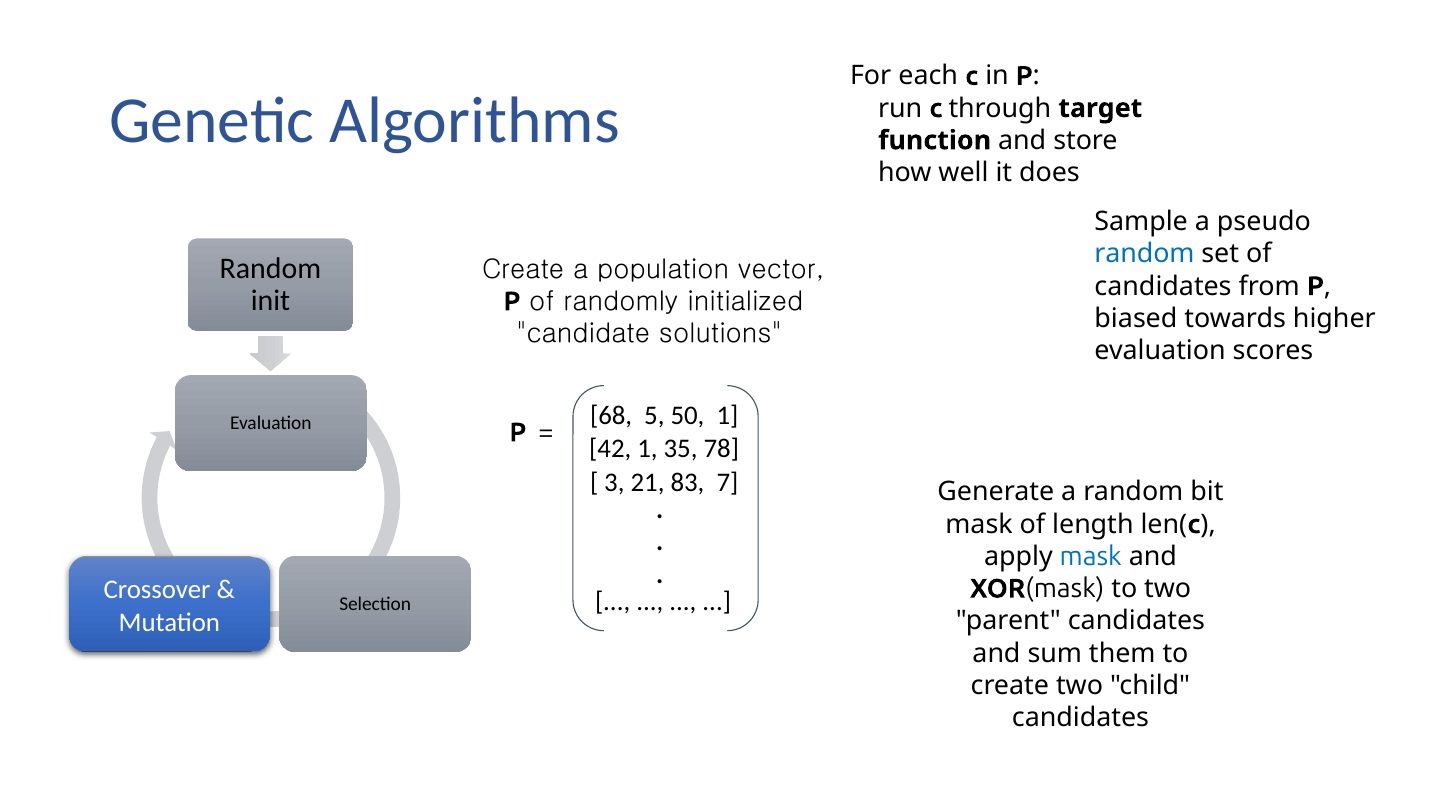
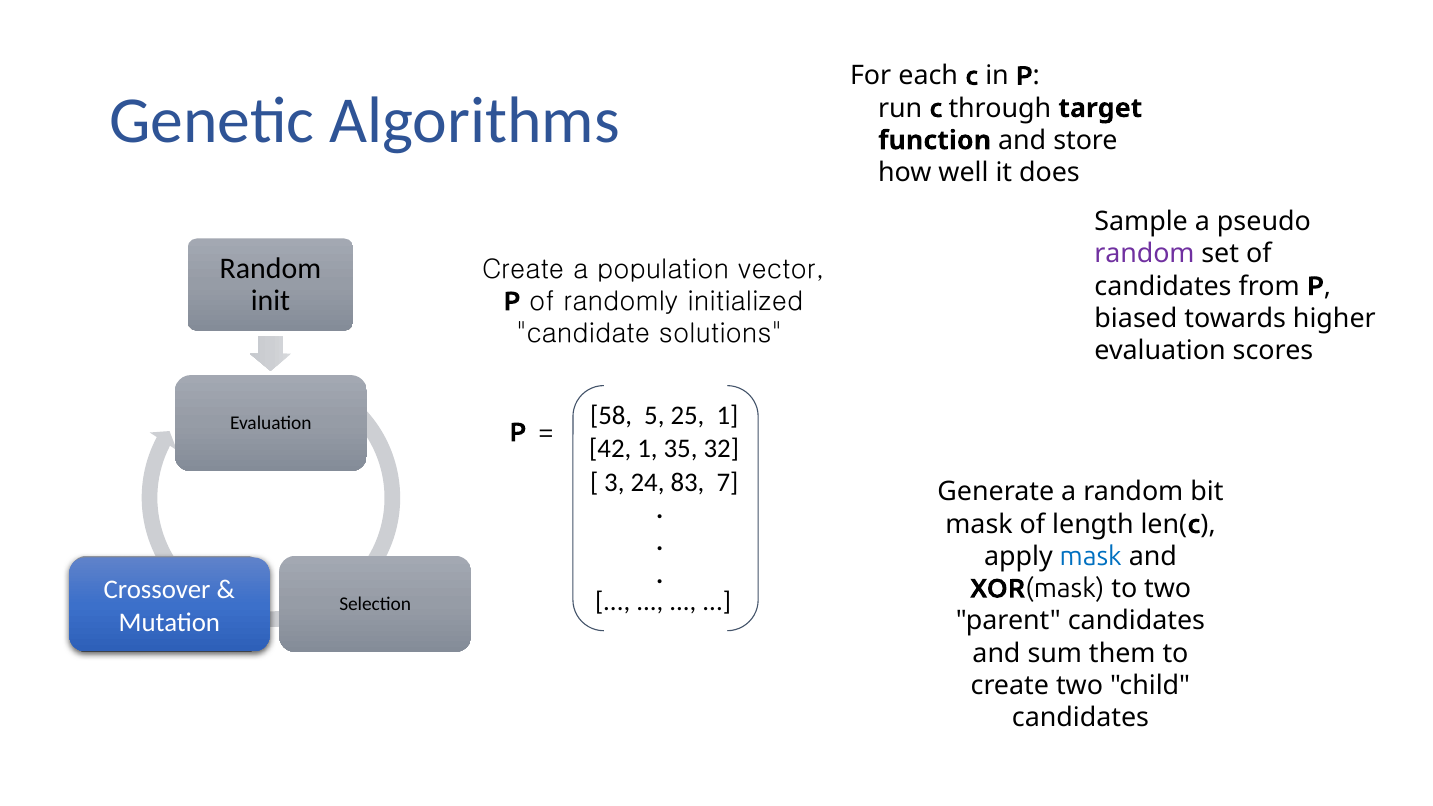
random colour: blue -> purple (1145, 254)
68: 68 -> 58 (611, 416)
50: 50 -> 25 (687, 416)
78: 78 -> 32 (721, 448)
21: 21 -> 24 (648, 483)
